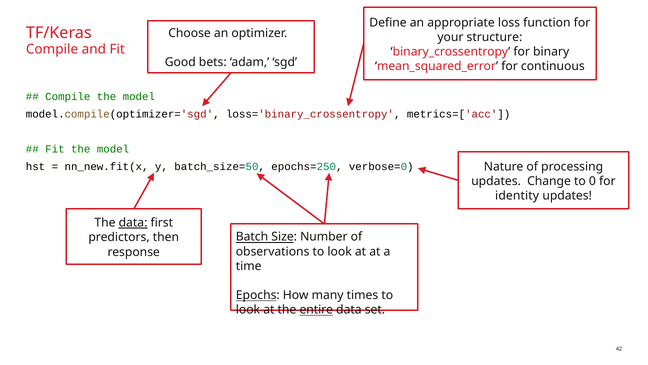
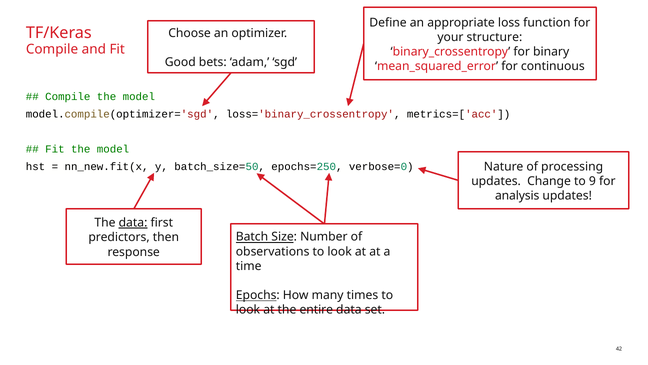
0: 0 -> 9 (592, 181)
identity: identity -> analysis (517, 196)
entire underline: present -> none (316, 310)
